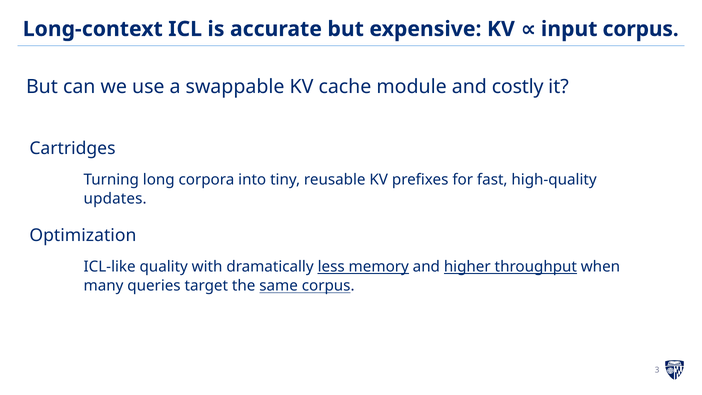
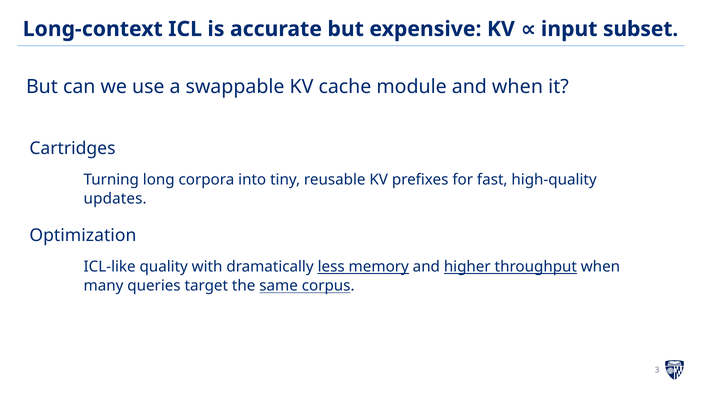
input corpus: corpus -> subset (641, 29)
and costly: costly -> when (517, 87)
